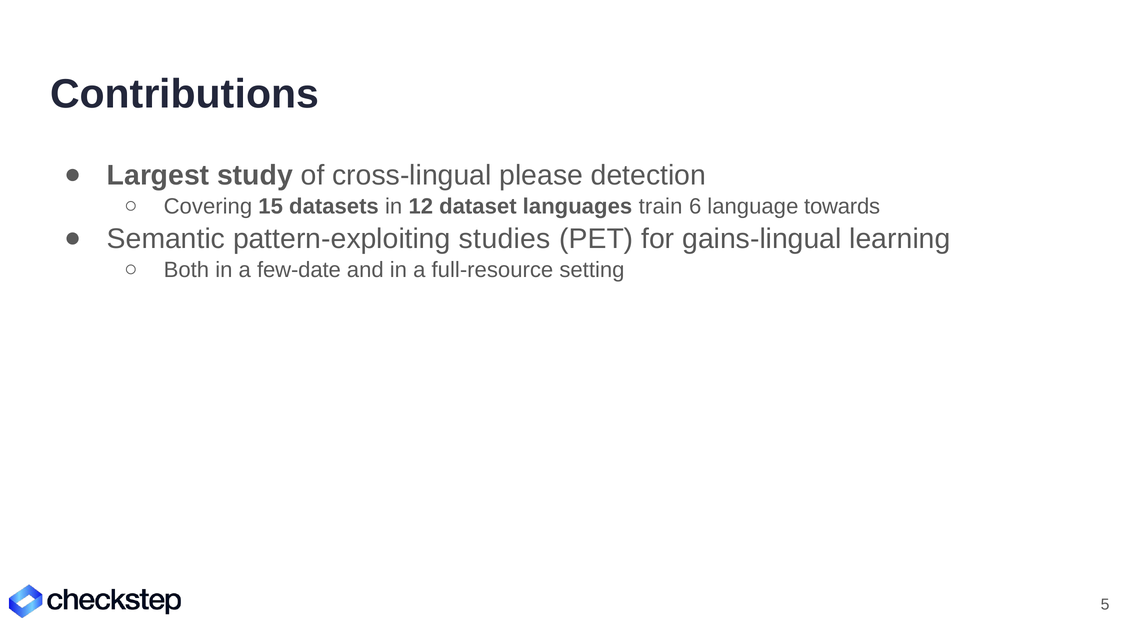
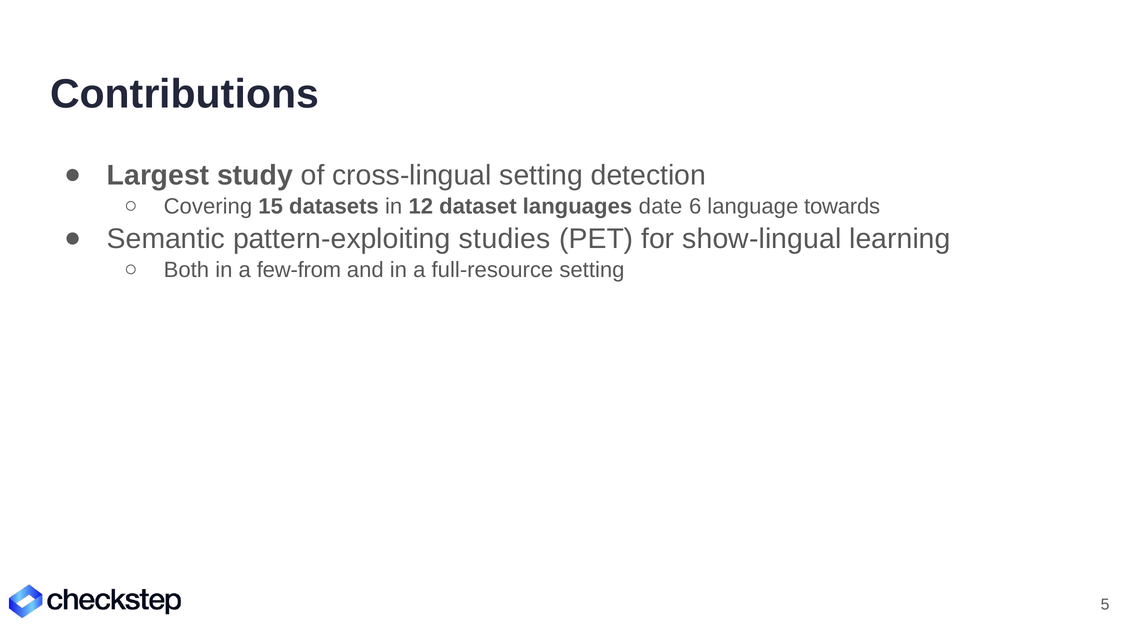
cross-lingual please: please -> setting (541, 175)
train: train -> date (661, 206)
gains-lingual: gains-lingual -> show-lingual (762, 239)
few-date: few-date -> few-from (299, 270)
